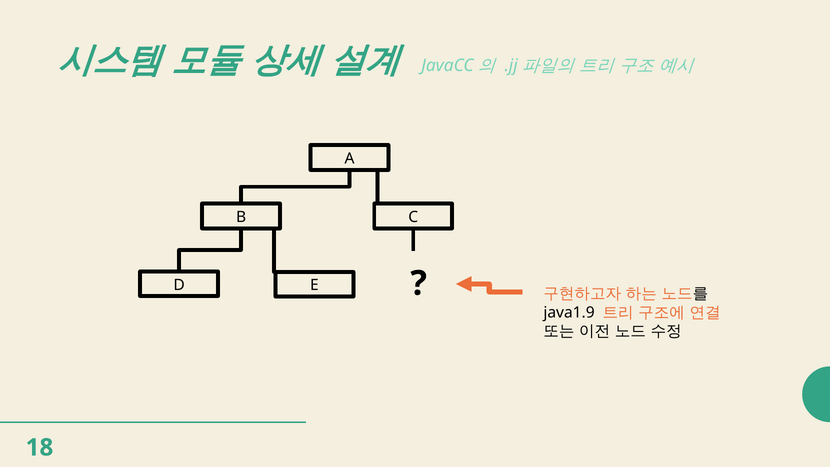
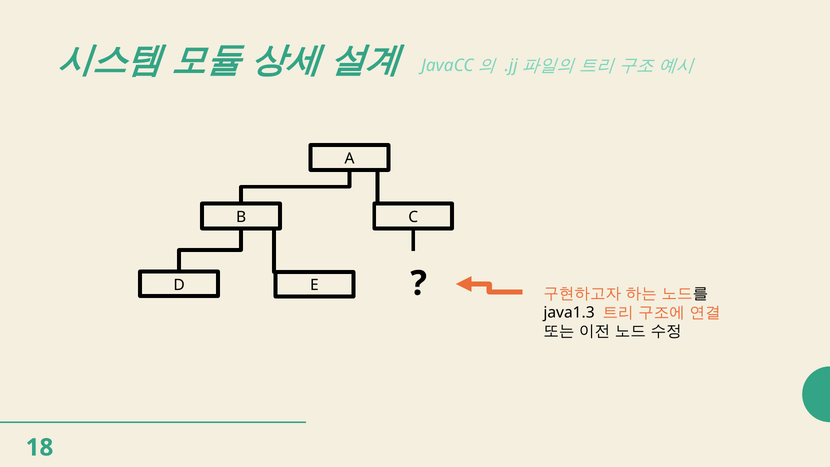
java1.9: java1.9 -> java1.3 (569, 312)
